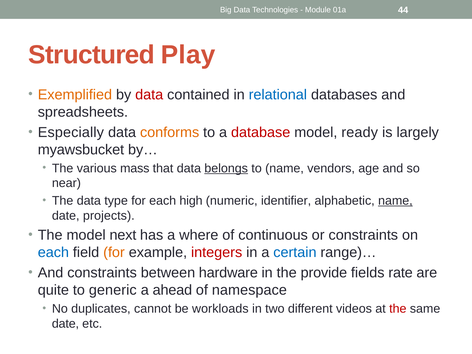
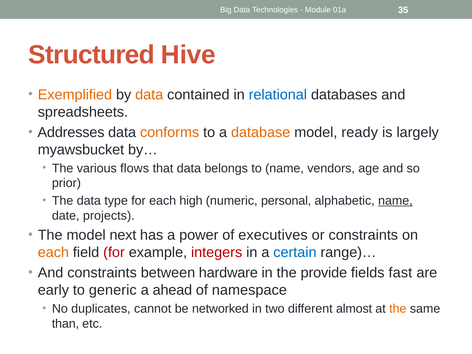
44: 44 -> 35 (403, 10)
Play: Play -> Hive (188, 55)
data colour: red -> orange (149, 95)
Especially: Especially -> Addresses (71, 132)
database colour: red -> orange (261, 132)
mass: mass -> flows (135, 168)
belongs underline: present -> none (226, 168)
near: near -> prior (66, 183)
identifier: identifier -> personal (286, 201)
where: where -> power (199, 235)
continuous: continuous -> executives (273, 235)
each colour: blue -> orange (53, 252)
for colour: orange -> red (114, 252)
rate: rate -> fast (400, 273)
quite: quite -> early (53, 290)
workloads: workloads -> networked (220, 309)
videos: videos -> almost (354, 309)
the colour: red -> orange (398, 309)
date: date -> than (65, 324)
